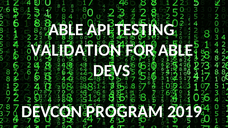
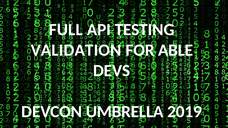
ABLE: ABLE -> FULL (66, 30)
PROGRAM: PROGRAM -> UMBRELLA (125, 112)
